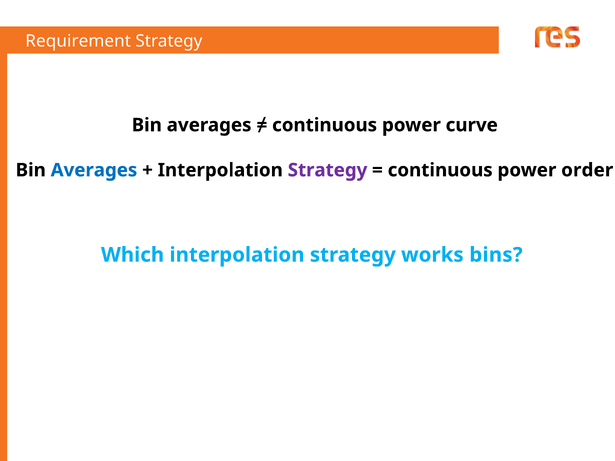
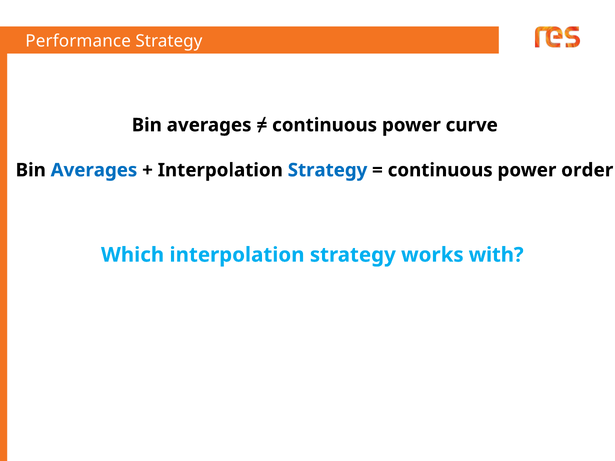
Requirement: Requirement -> Performance (78, 41)
Strategy colour: purple -> blue (328, 170)
bins: bins -> with (496, 255)
